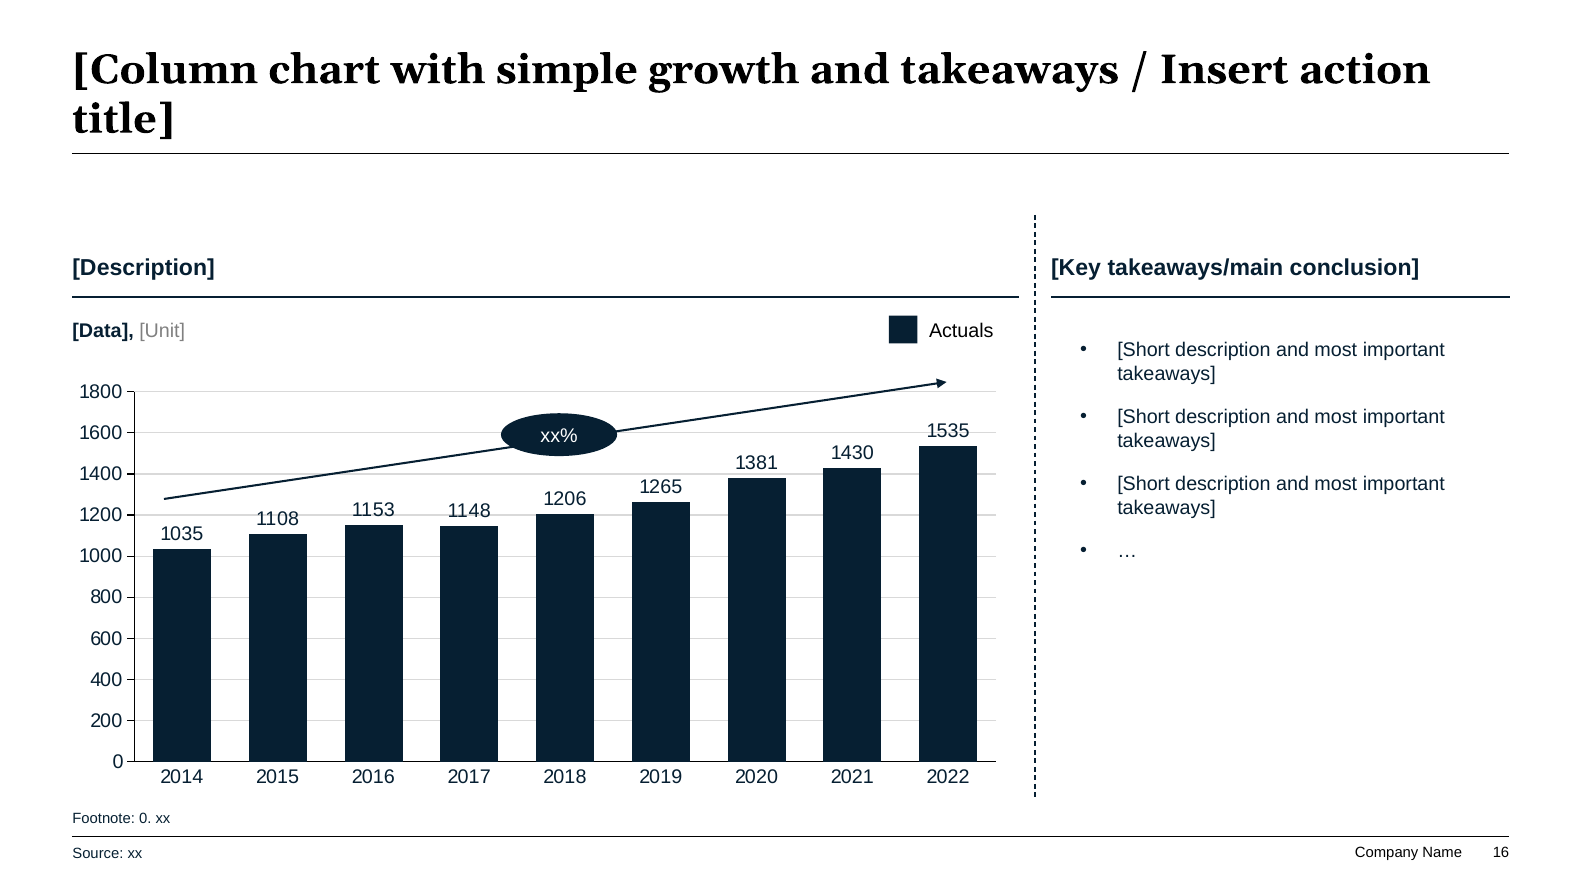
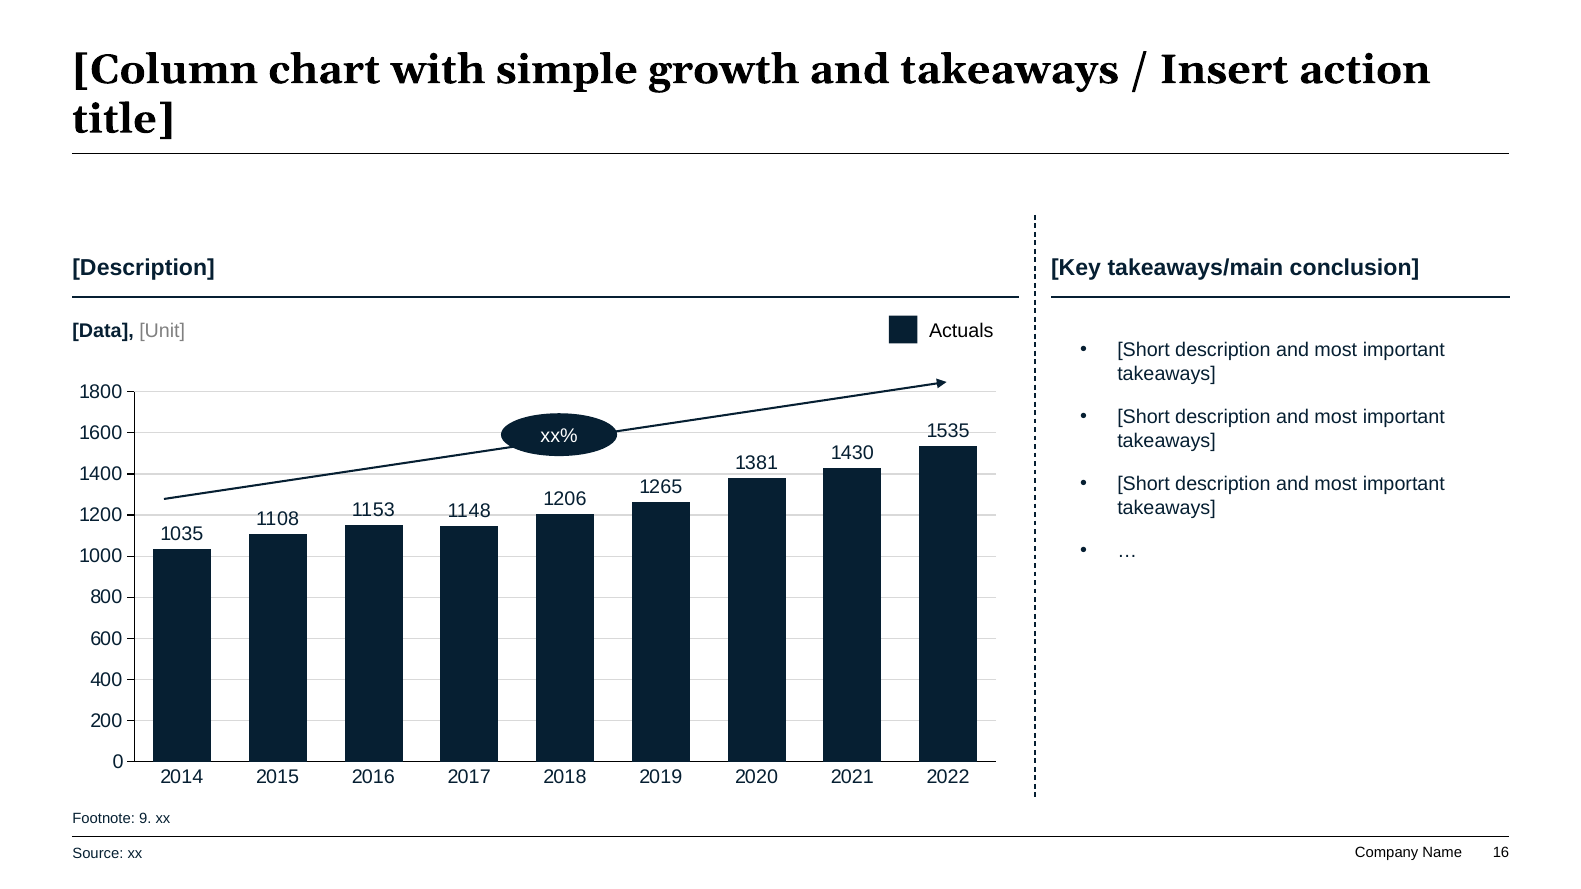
Footnote 0: 0 -> 9 (145, 819)
